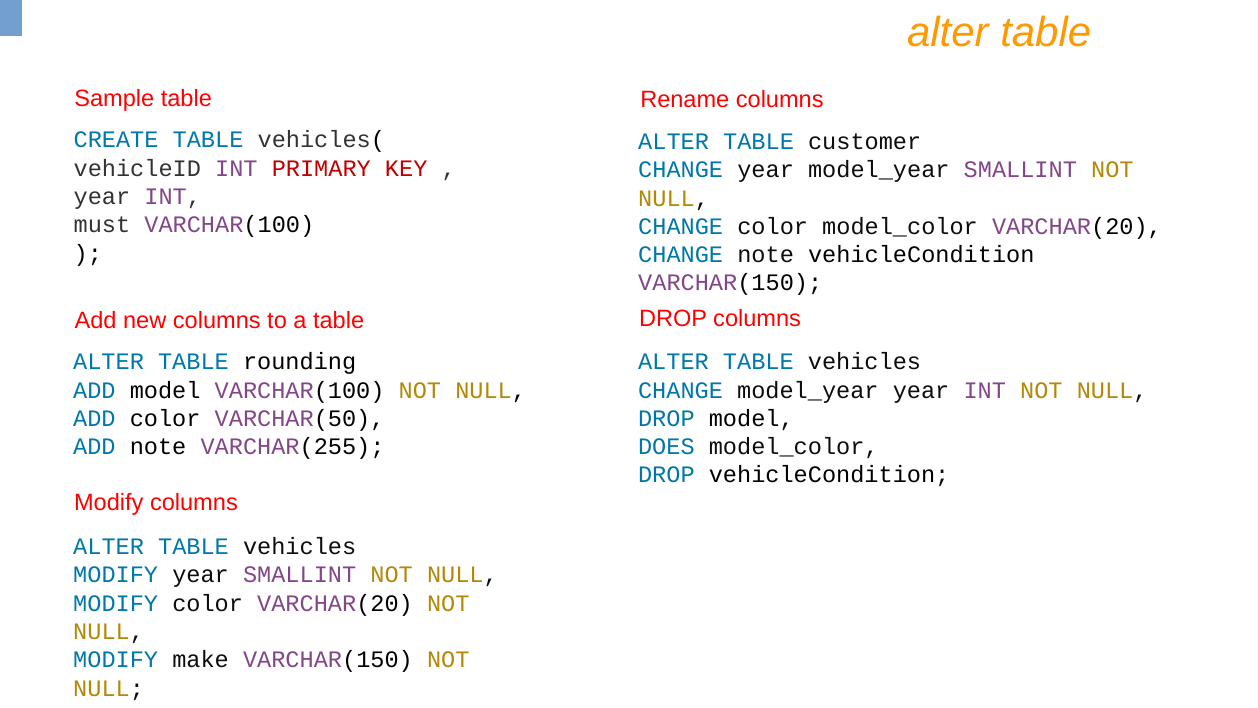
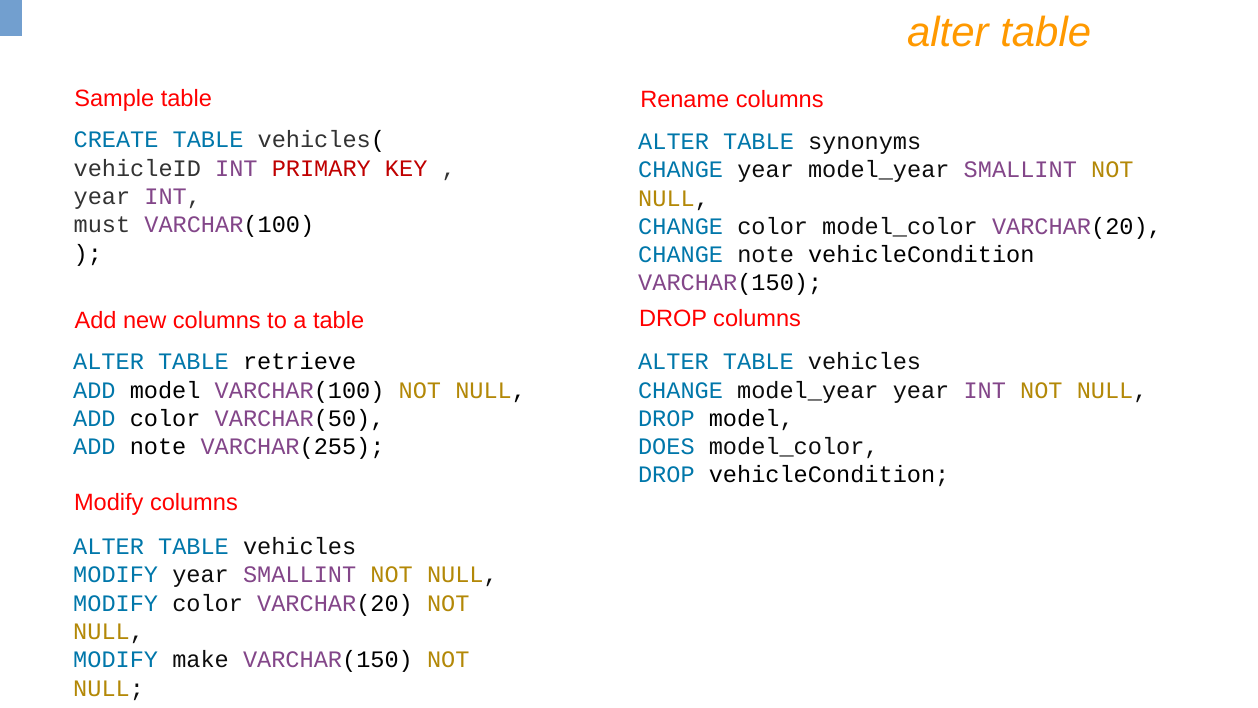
customer: customer -> synonyms (865, 142)
rounding: rounding -> retrieve (300, 362)
